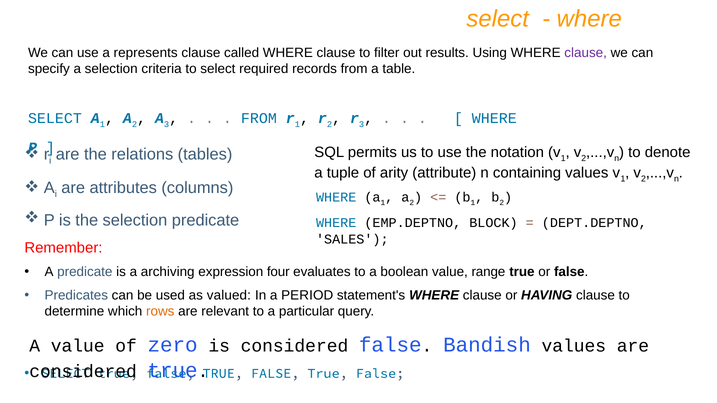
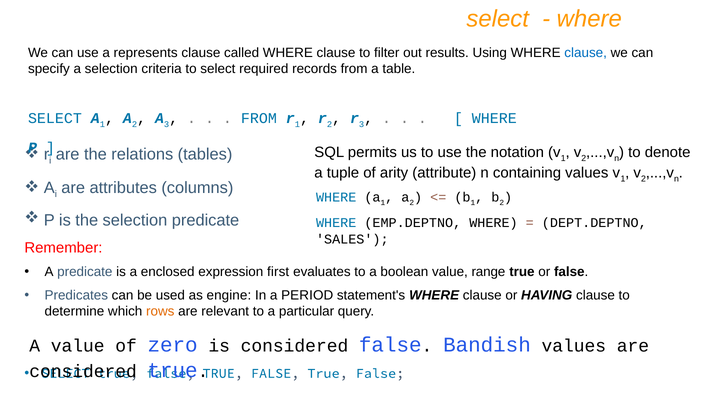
clause colour: purple -> blue (586, 53)
EMP.DEPTNO BLOCK: BLOCK -> WHERE (493, 223)
archiving: archiving -> enclosed (168, 272)
four: four -> first (278, 272)
valued: valued -> engine (229, 296)
